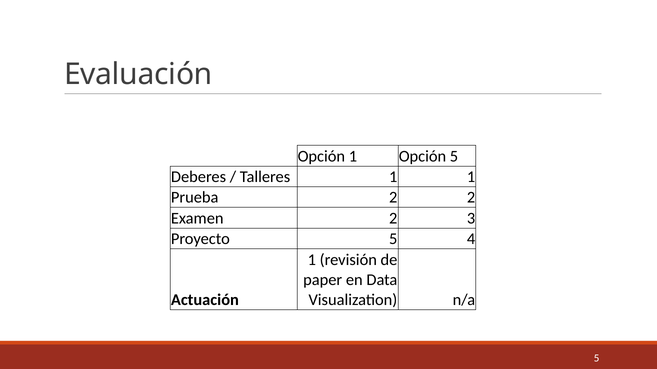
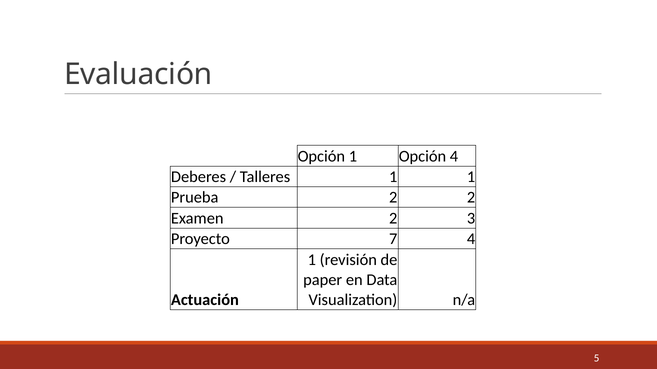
Opción 5: 5 -> 4 (454, 156)
Proyecto 5: 5 -> 7 (393, 239)
